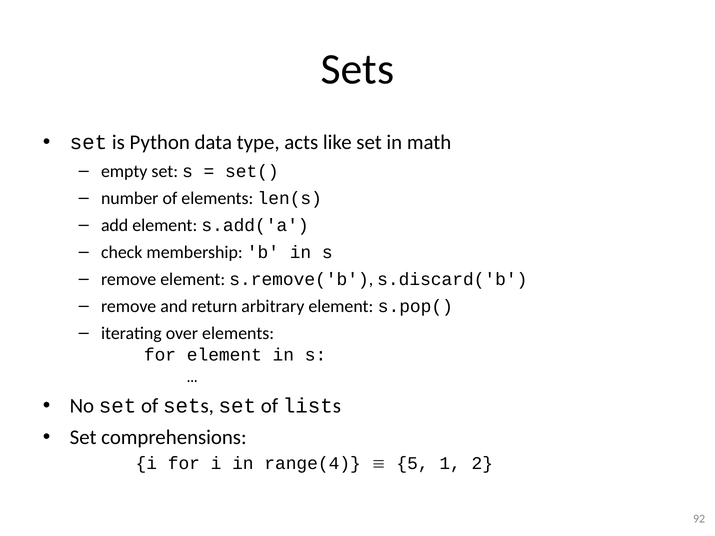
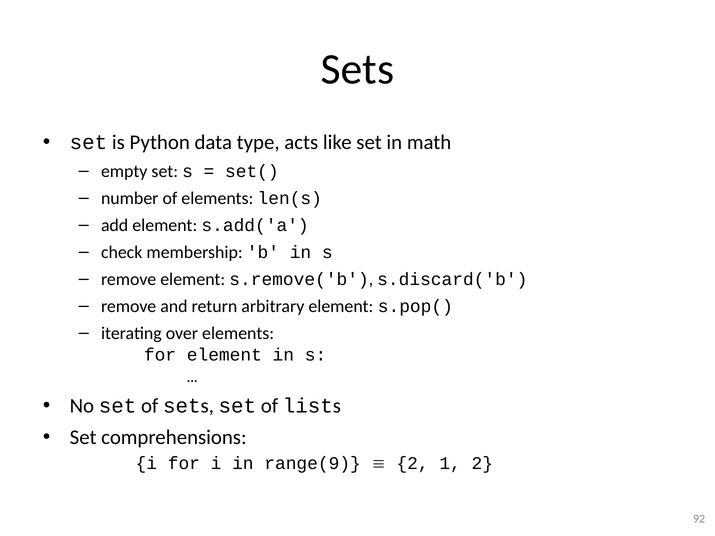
range(4: range(4 -> range(9 (313, 464)
5: 5 -> 2 (413, 464)
